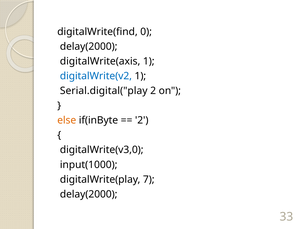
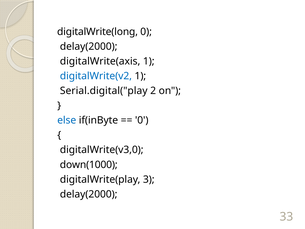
digitalWrite(find: digitalWrite(find -> digitalWrite(long (98, 32)
else colour: orange -> blue (67, 120)
2: 2 -> 0 (142, 120)
input(1000: input(1000 -> down(1000 (89, 164)
7: 7 -> 3 (149, 179)
